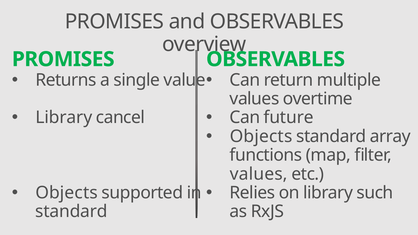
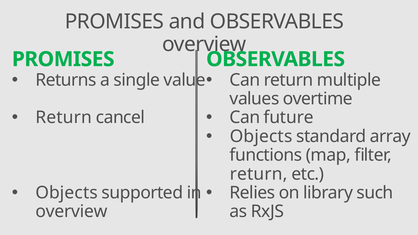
Library: Library -> Return (64, 118)
values: values -> return (259, 174)
standard: standard -> overview (71, 212)
